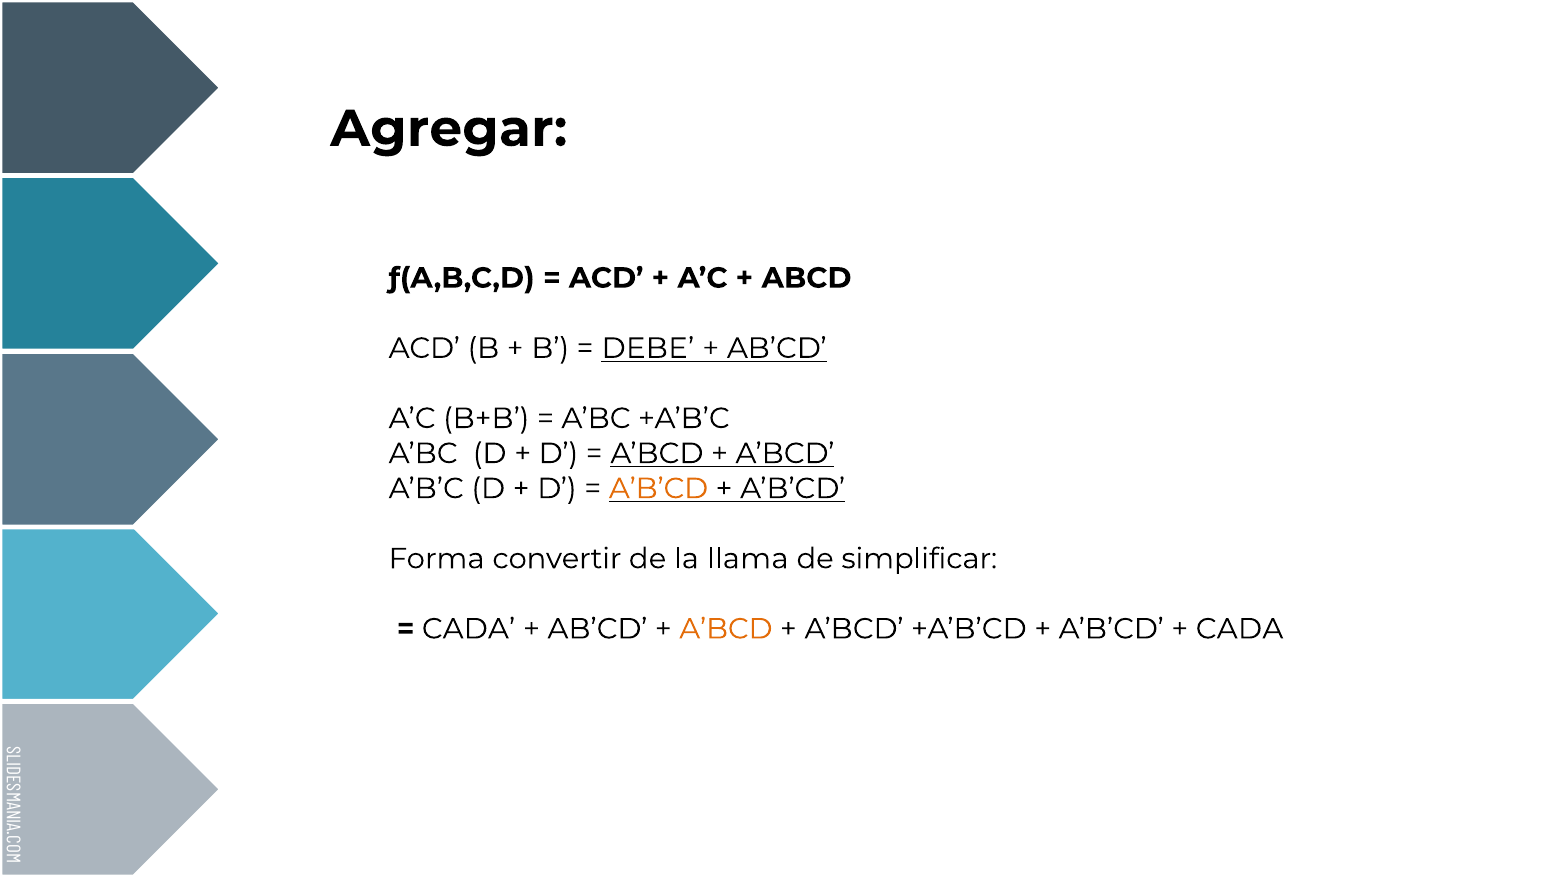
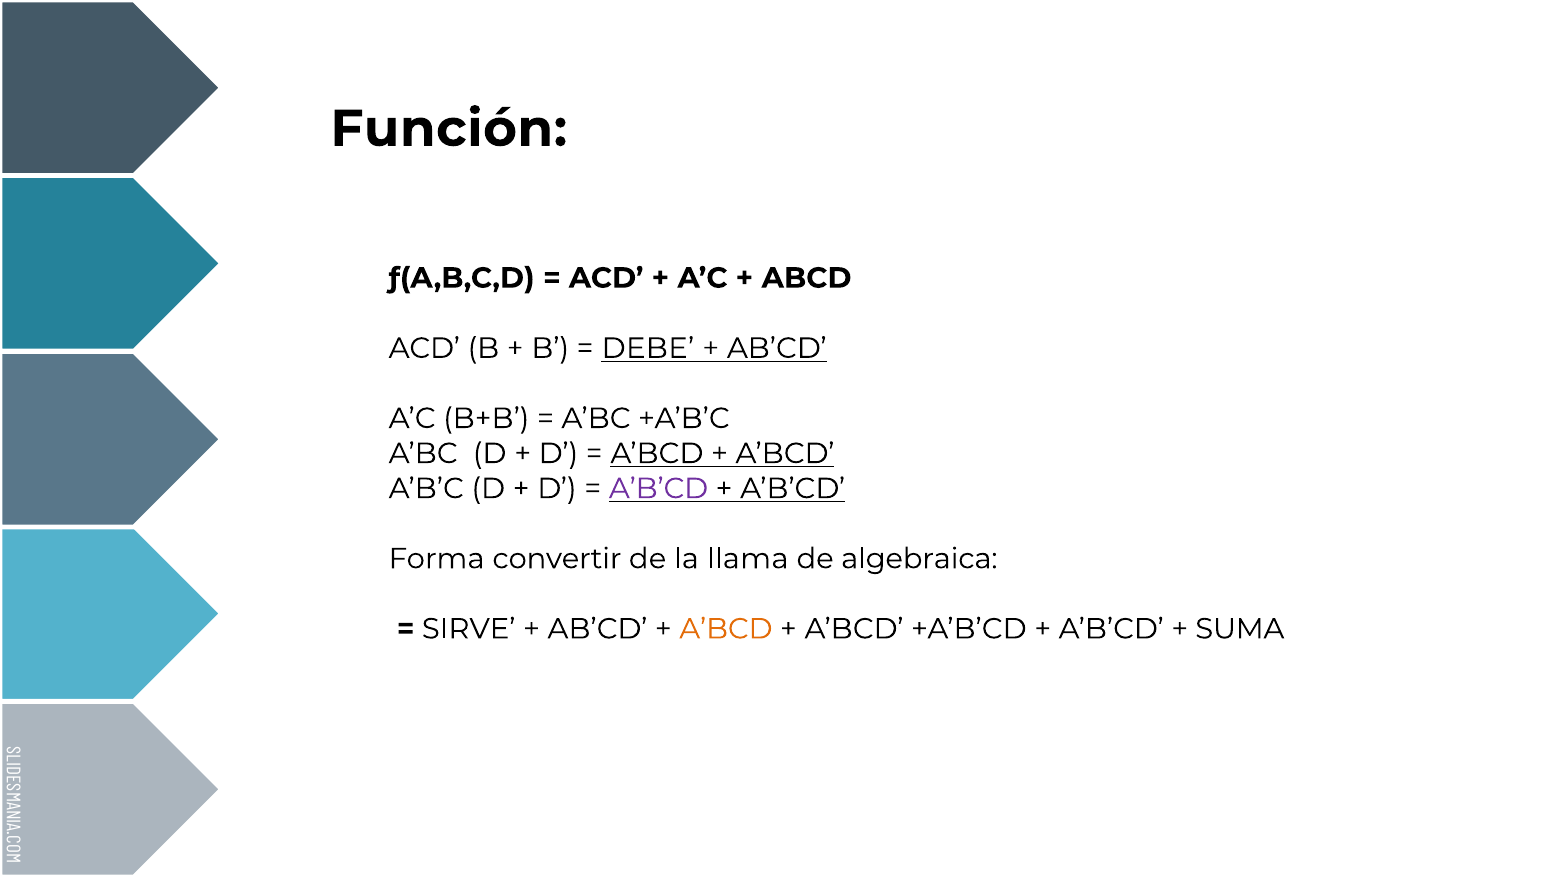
Agregar: Agregar -> Función (449, 129)
A’B’CD colour: orange -> purple (659, 488)
simplificar: simplificar -> algebraica (919, 559)
CADA: CADA -> SIRVE (469, 629)
CADA: CADA -> SUMA (1240, 629)
